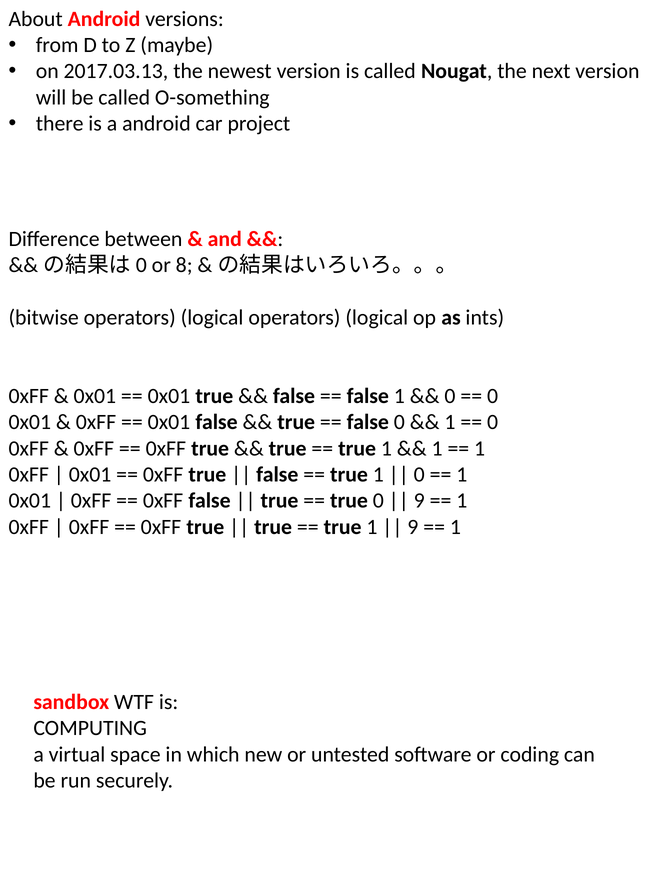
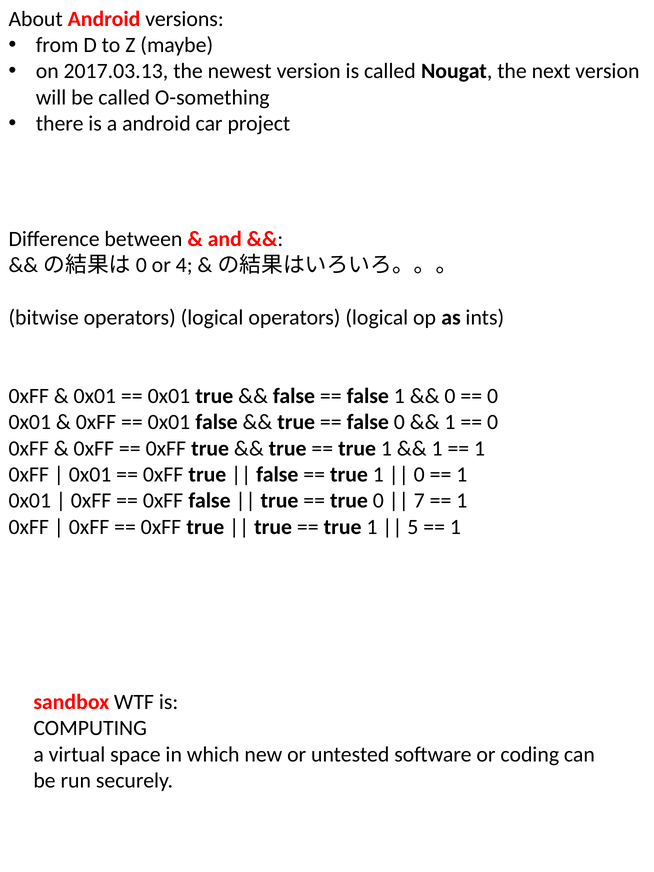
8: 8 -> 4 (184, 265)
9: 9 -> 7 (419, 501)
9: 9 -> 5 (413, 527)
